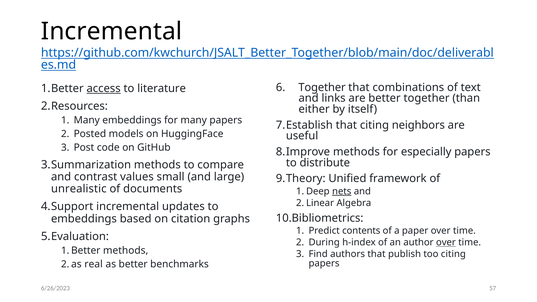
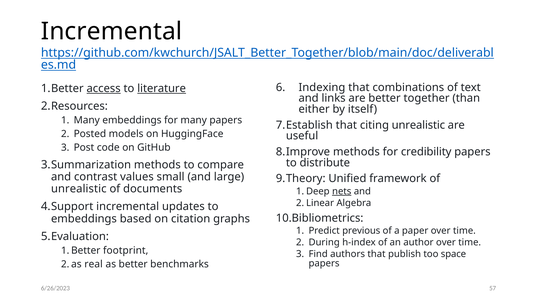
Together: Together -> Indexing (322, 87)
literature underline: none -> present (162, 88)
citing neighbors: neighbors -> unrealistic (418, 125)
especially: especially -> credibility (426, 152)
contents: contents -> previous (361, 231)
over underline: present -> none (446, 242)
methods: methods -> footprint (126, 251)
too citing: citing -> space (453, 254)
